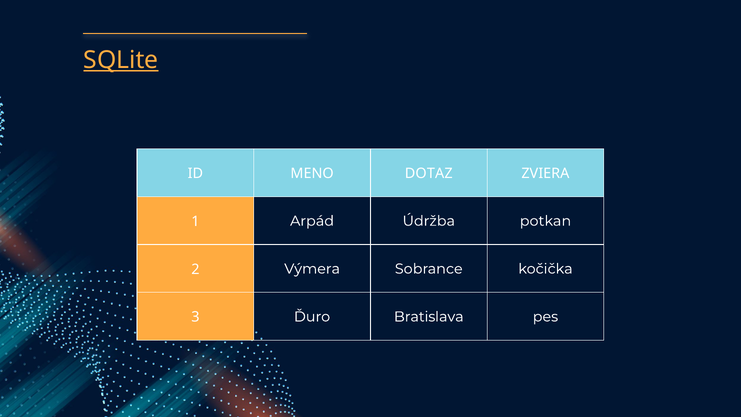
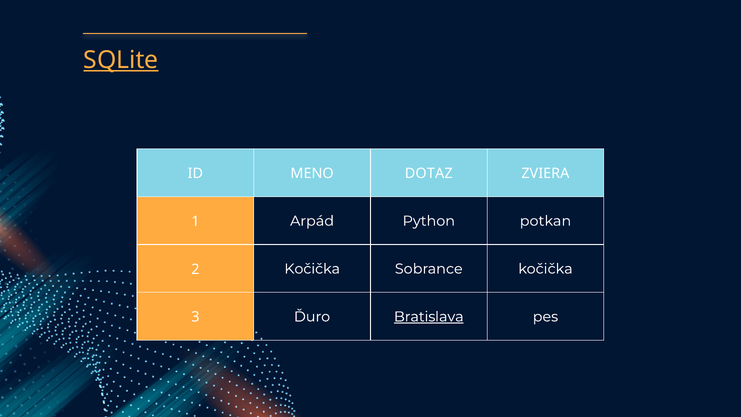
Údržba: Údržba -> Python (429, 221)
2 Výmera: Výmera -> Kočička (312, 269)
Bratislava underline: none -> present (429, 317)
